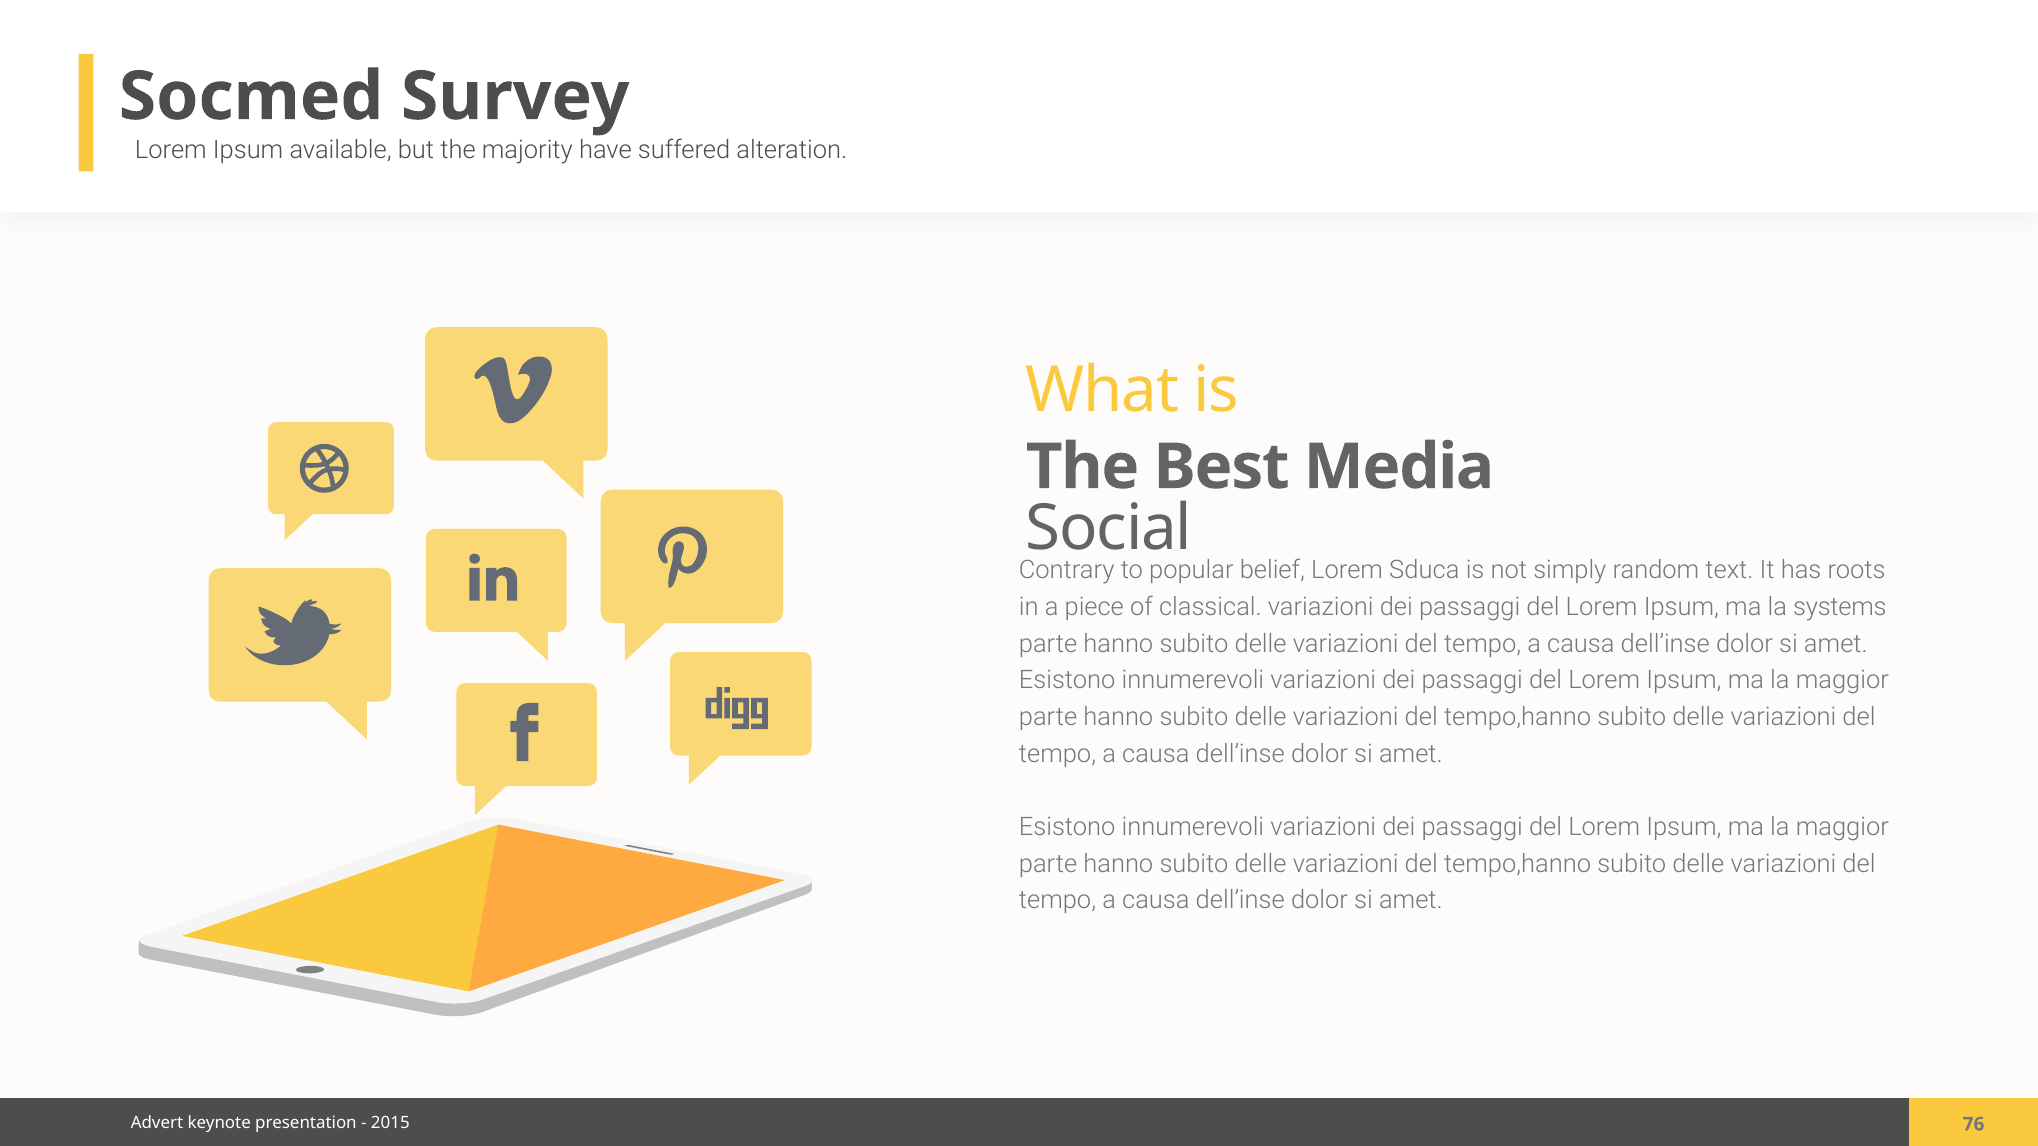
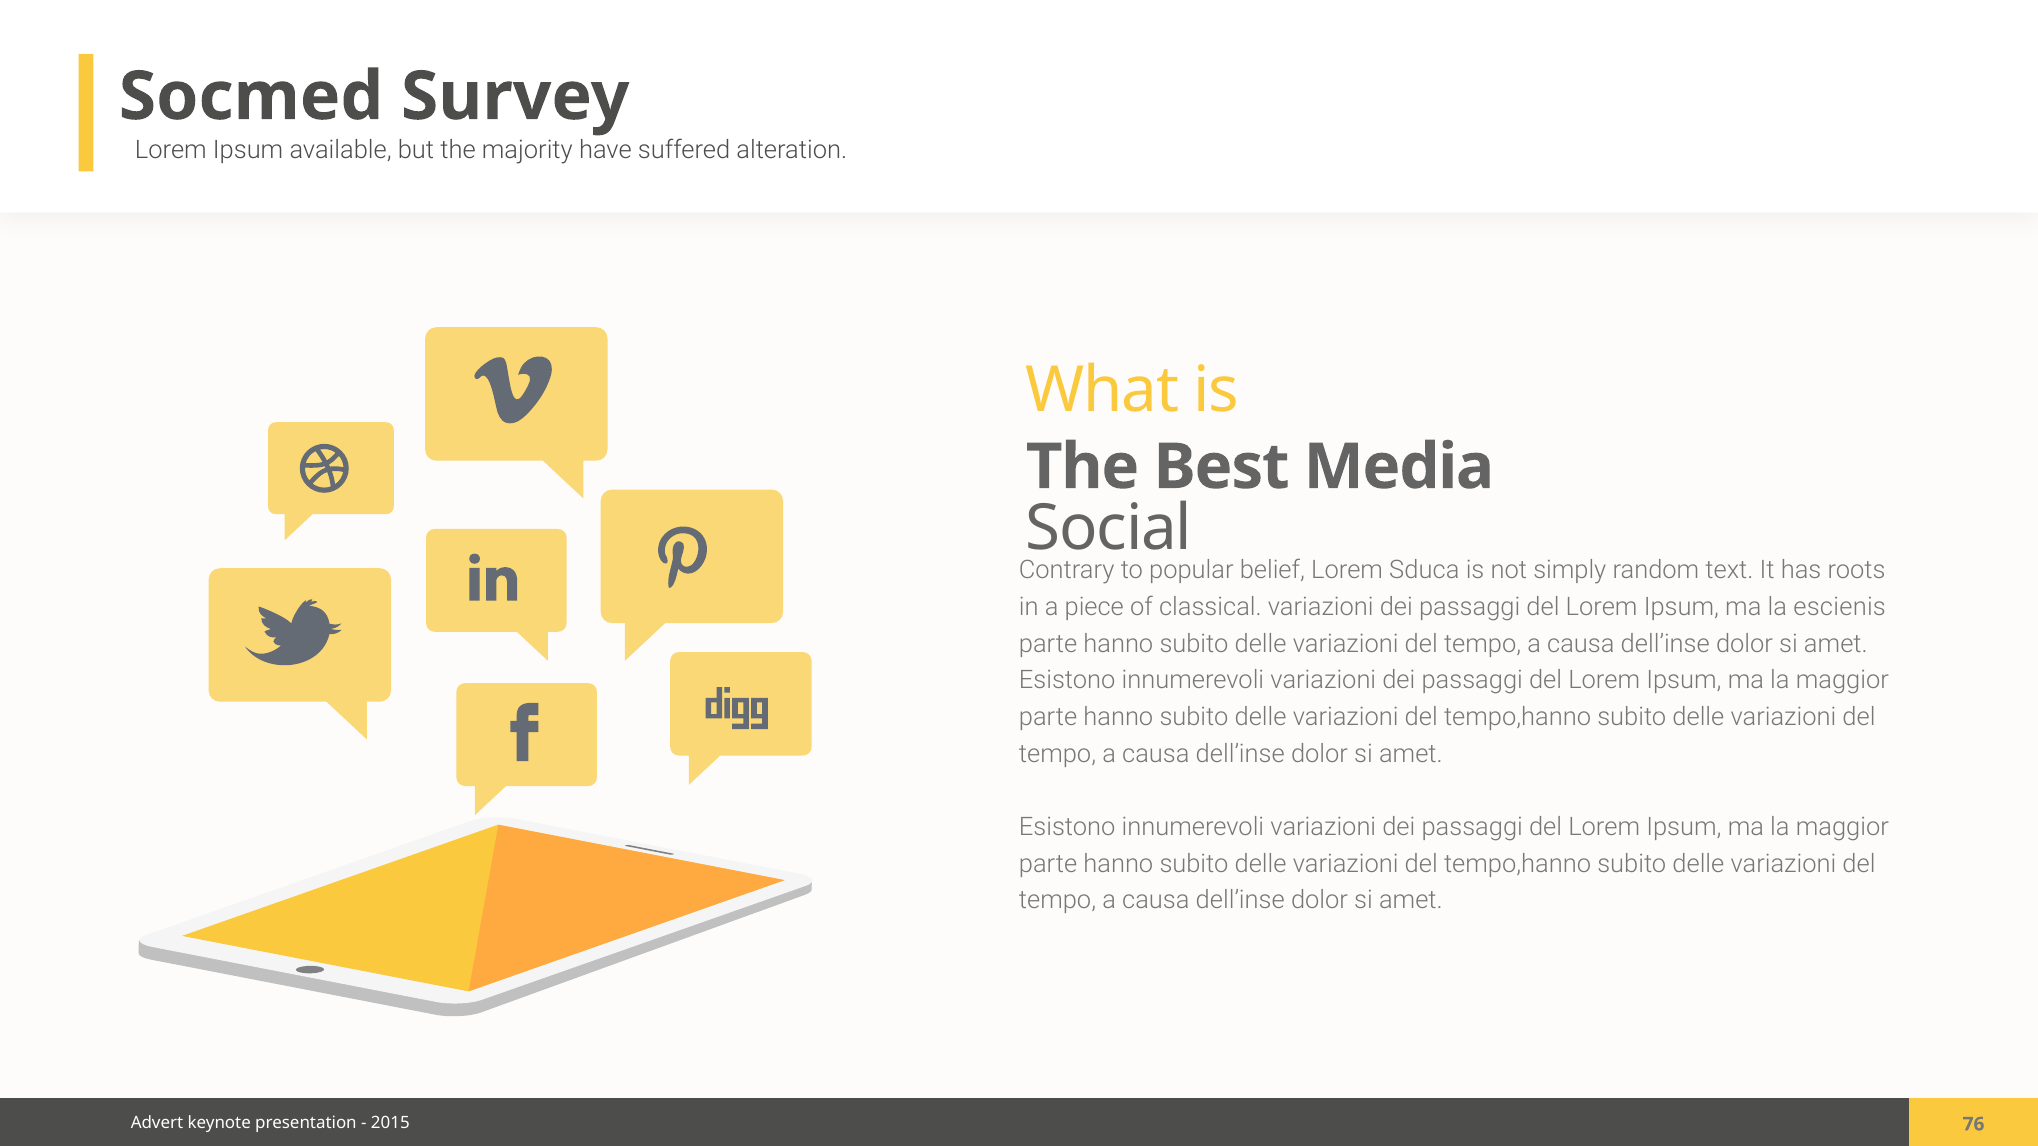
systems: systems -> escienis (1840, 607)
